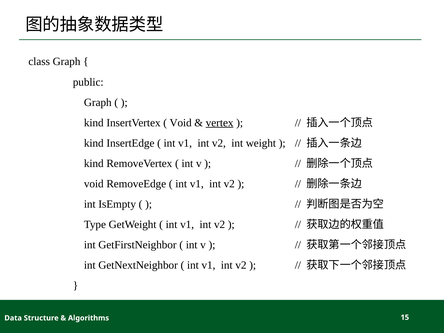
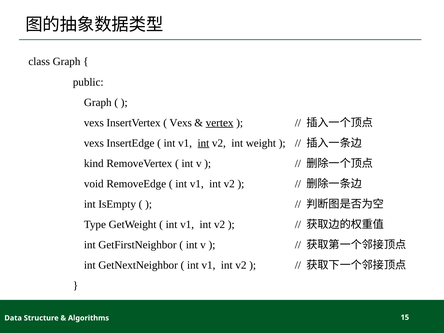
kind: kind -> vexs (94, 123)
Void: Void -> Vexs (181, 123)
kind: kind -> vexs (94, 143)
int underline: none -> present (203, 143)
